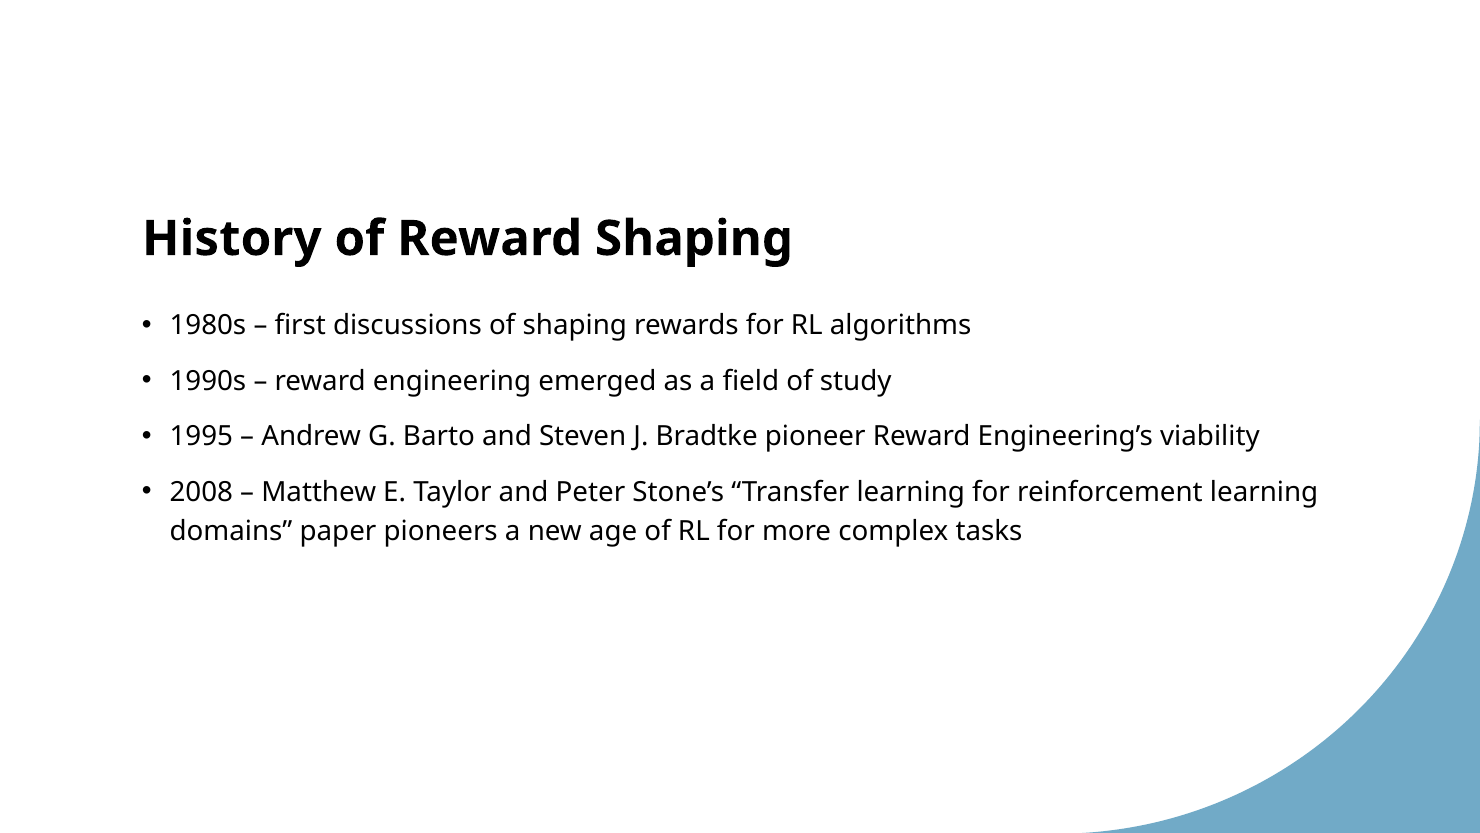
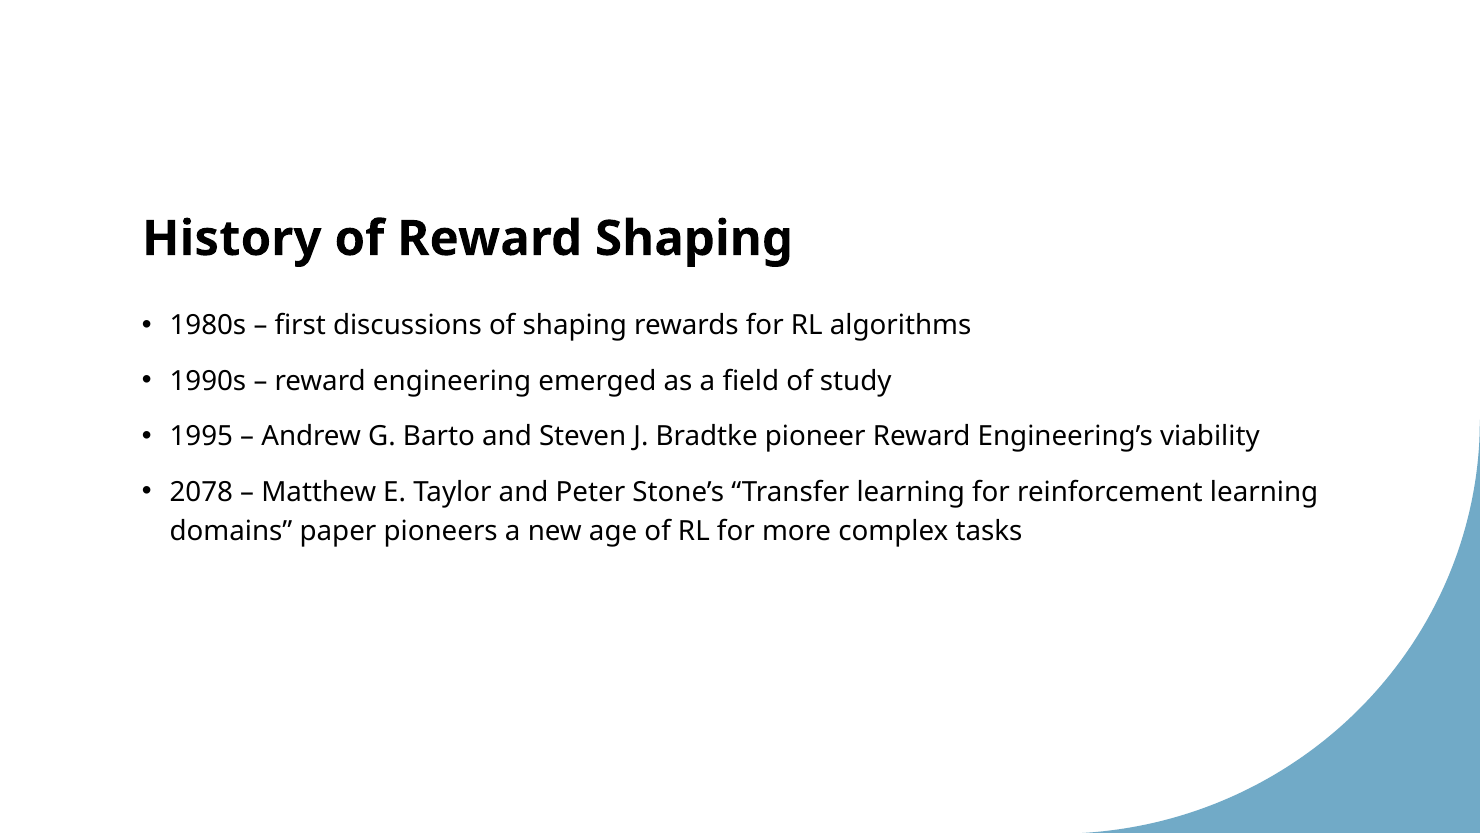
2008: 2008 -> 2078 (201, 492)
